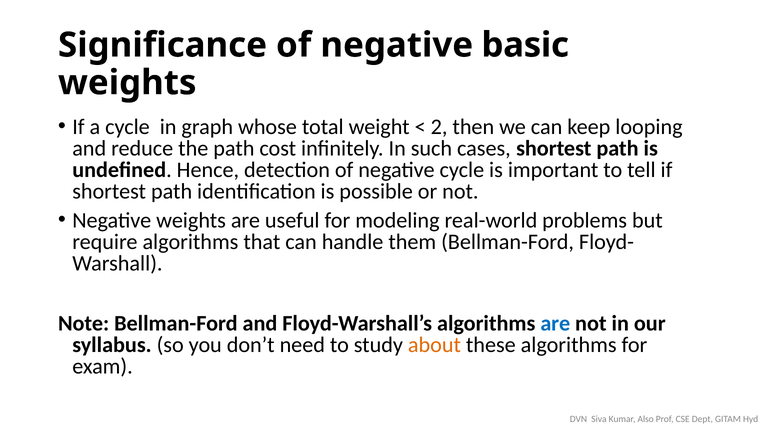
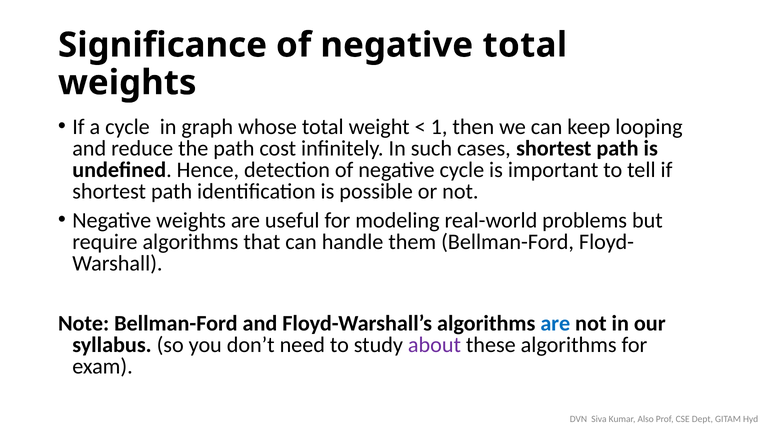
negative basic: basic -> total (525, 45)
2: 2 -> 1 (439, 127)
about colour: orange -> purple (434, 345)
